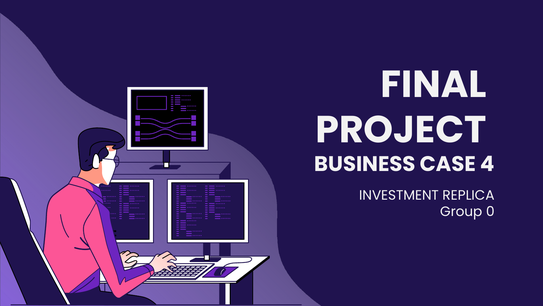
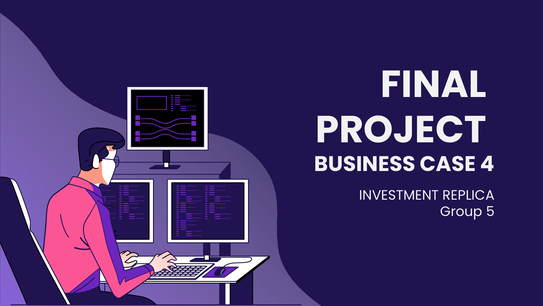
0: 0 -> 5 (490, 211)
